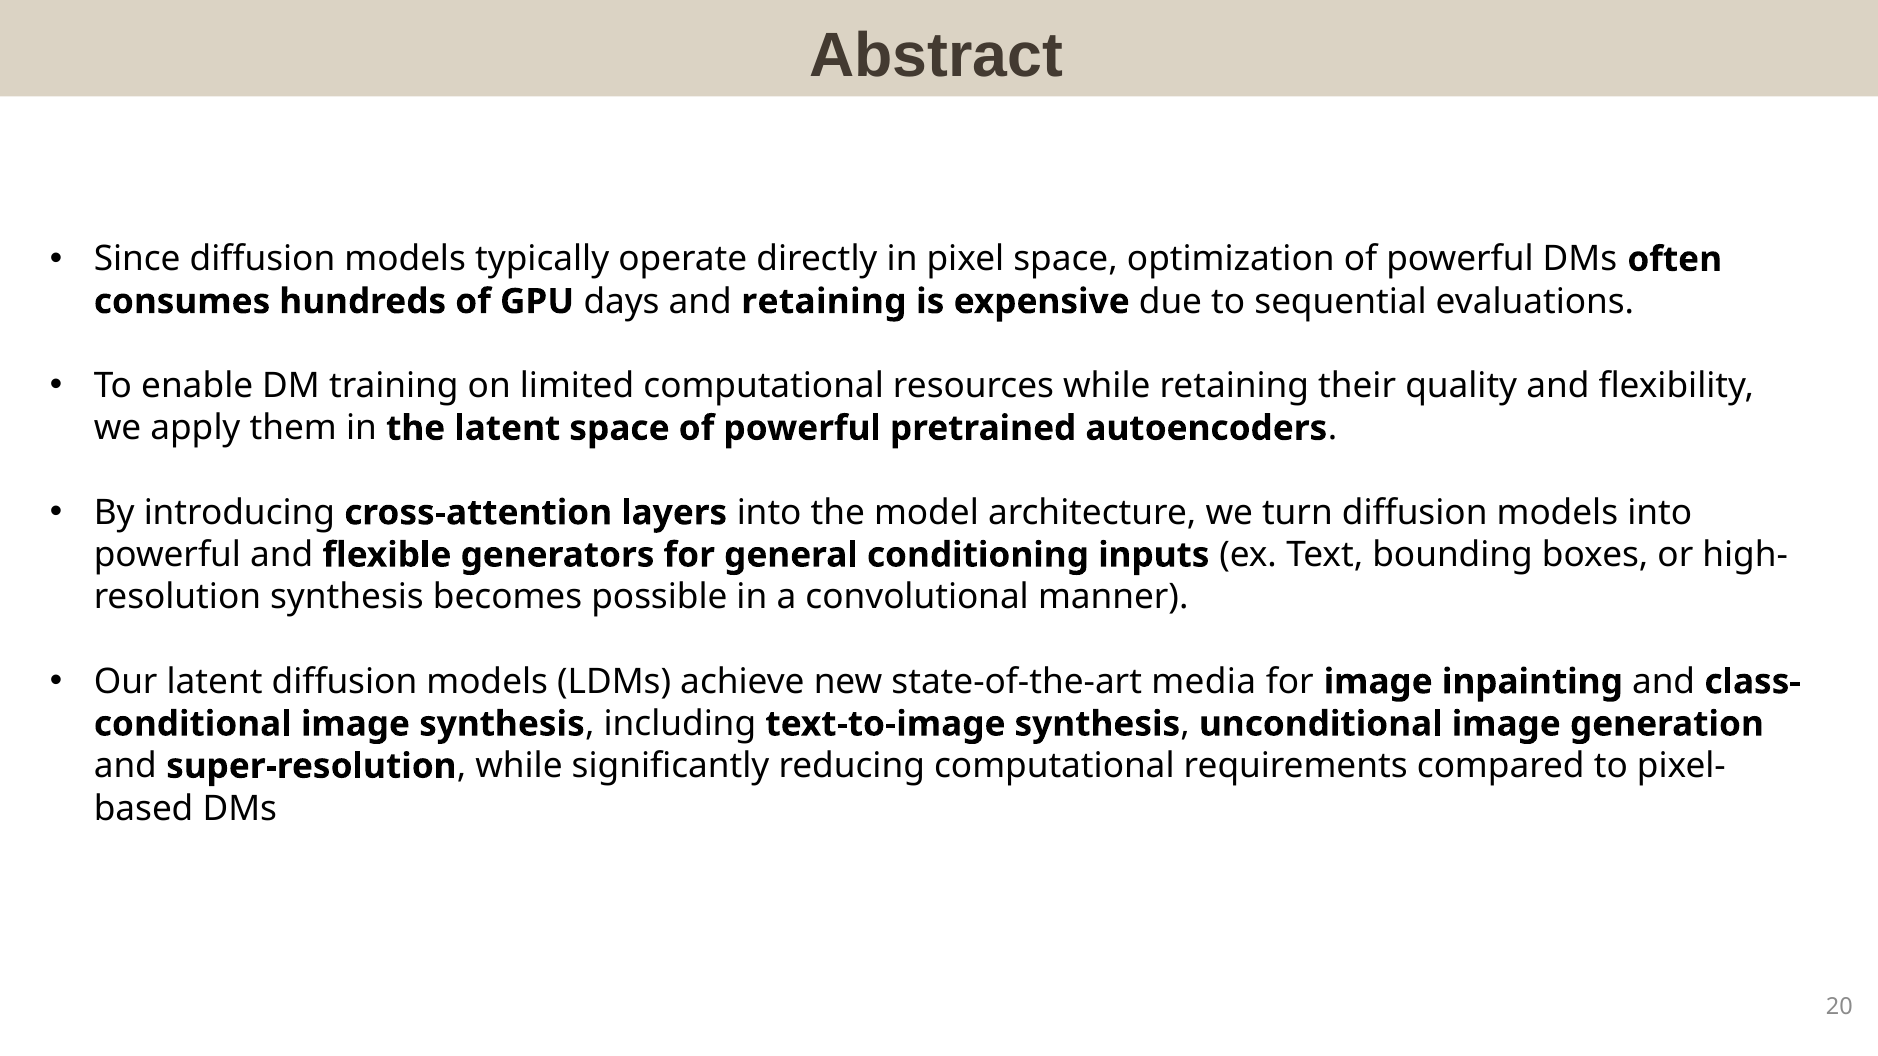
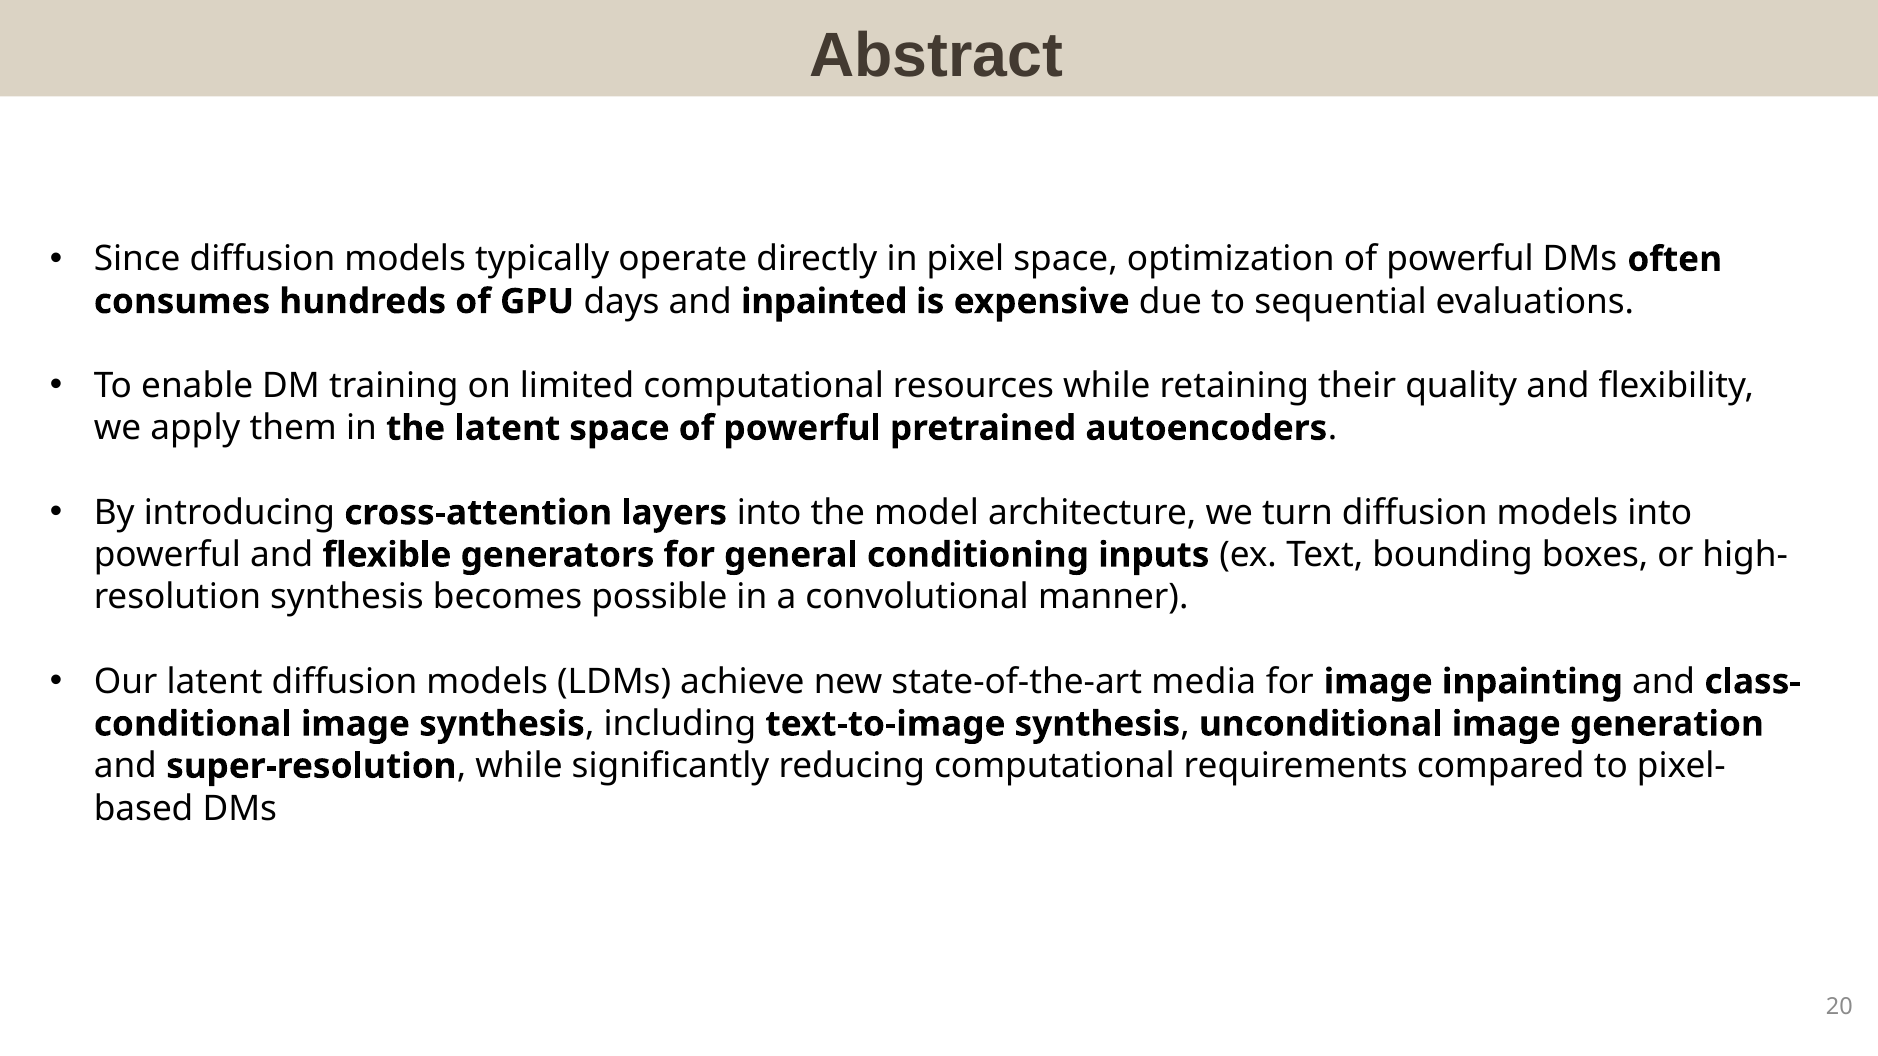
and retaining: retaining -> inpainted (824, 302)
